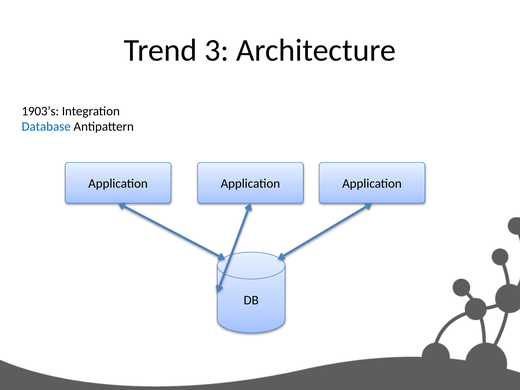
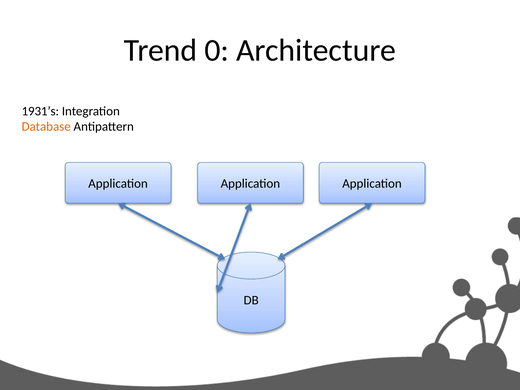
3: 3 -> 0 (217, 50)
1903’s: 1903’s -> 1931’s (40, 111)
Database colour: blue -> orange (46, 127)
